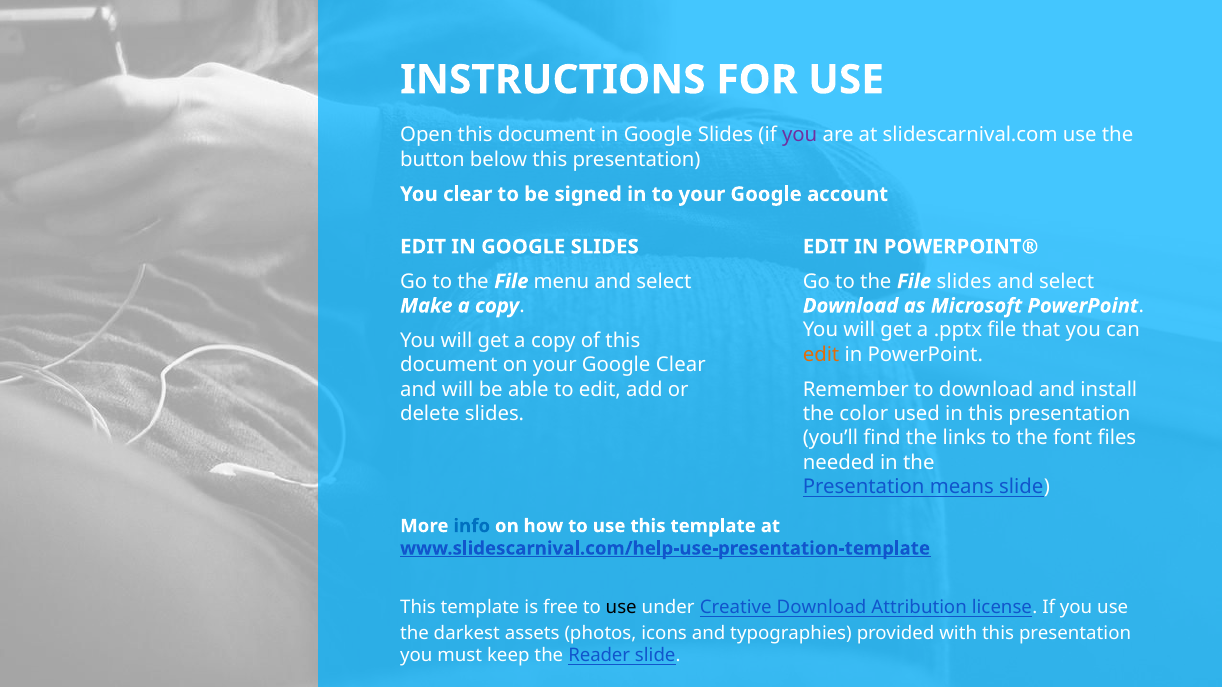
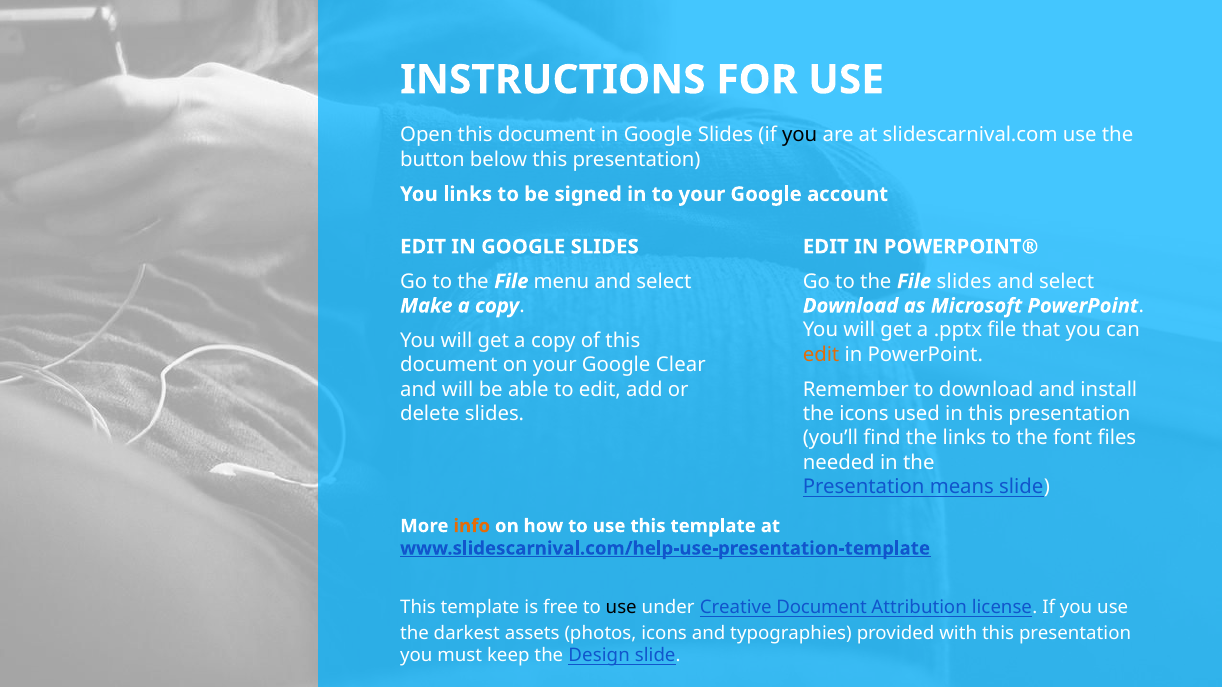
you colour: purple -> black (800, 135)
You clear: clear -> links (468, 194)
the color: color -> icons (864, 414)
info colour: blue -> orange (472, 526)
Creative Download: Download -> Document (822, 608)
Reader: Reader -> Design (599, 656)
